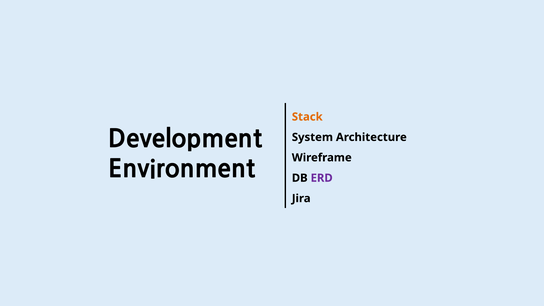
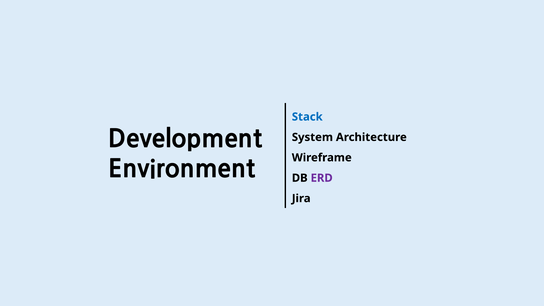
Stack colour: orange -> blue (307, 117)
